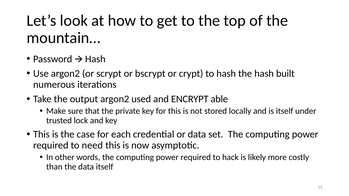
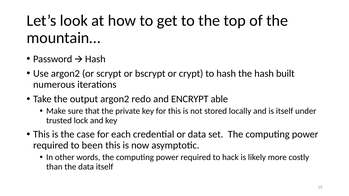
used: used -> redo (141, 99)
need: need -> been (92, 146)
